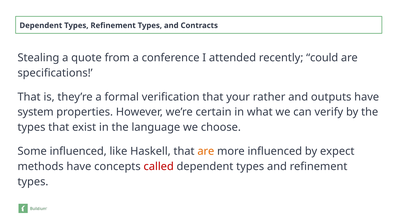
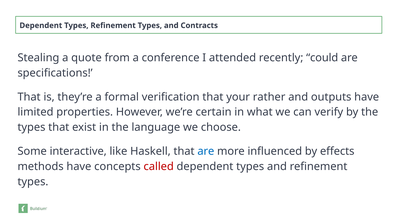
system: system -> limited (35, 112)
Some influenced: influenced -> interactive (78, 152)
are colour: orange -> blue (206, 152)
expect: expect -> effects (337, 152)
